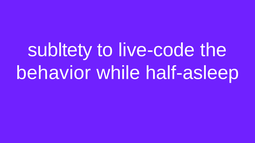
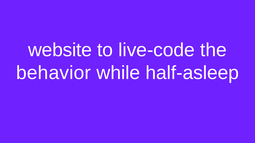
subltety: subltety -> website (60, 50)
